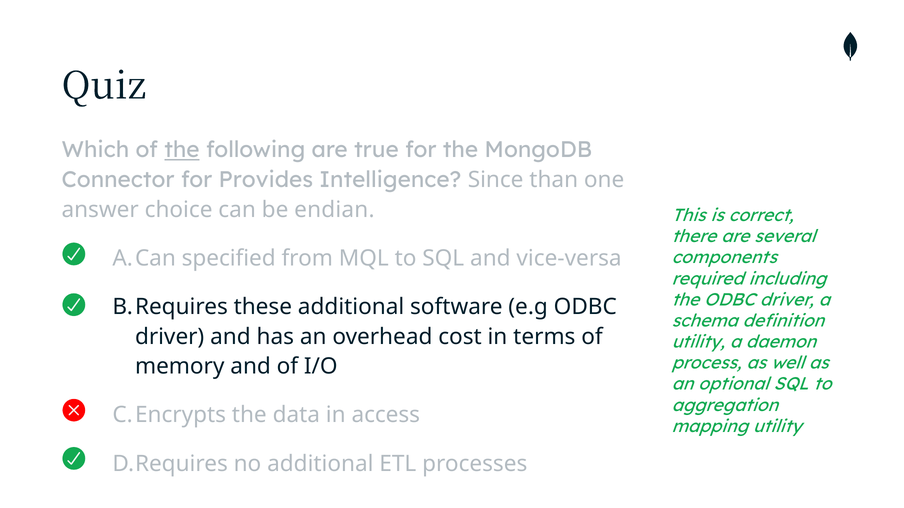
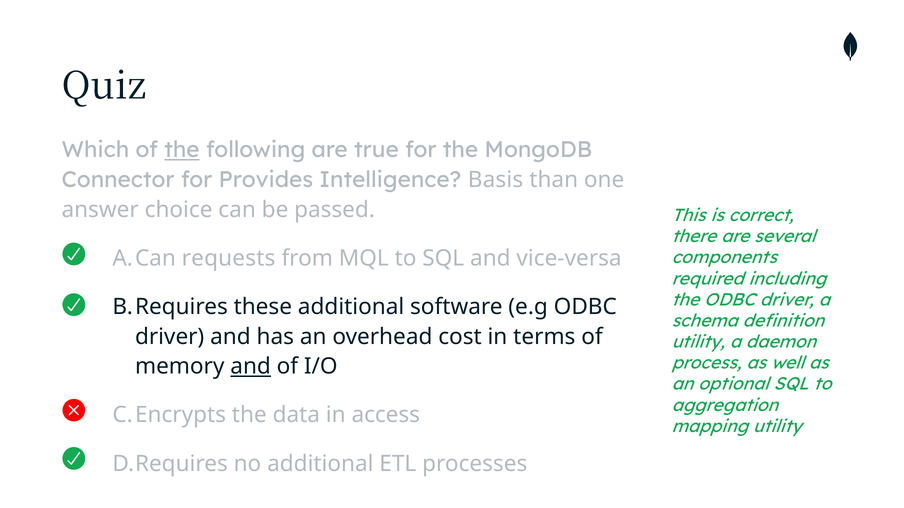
Since: Since -> Basis (496, 180)
endian: endian -> passed (335, 210)
specified: specified -> requests (229, 258)
and underline: none -> present (251, 367)
